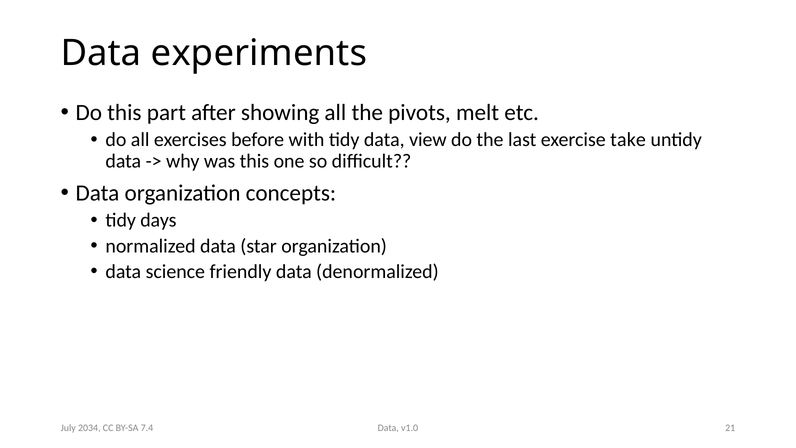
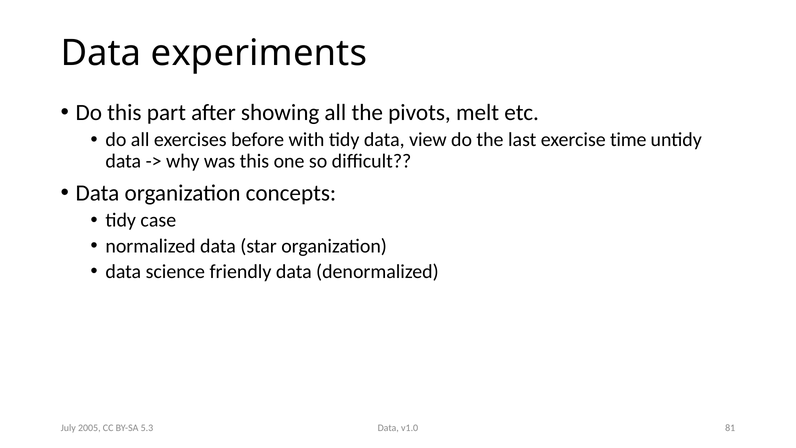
take: take -> time (628, 140)
days: days -> case (158, 220)
21: 21 -> 81 (730, 427)
2034: 2034 -> 2005 (89, 428)
7.4: 7.4 -> 5.3 (147, 428)
